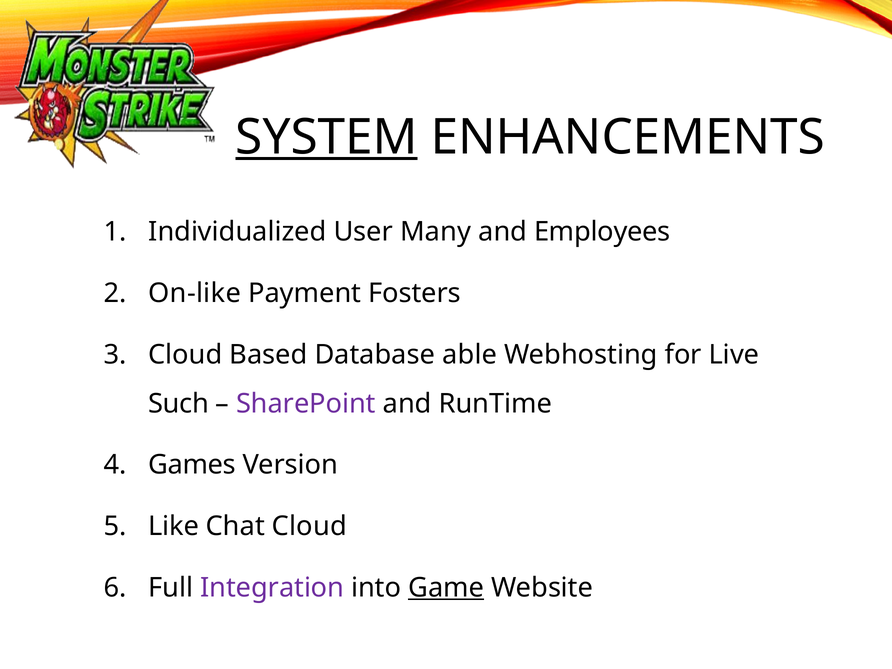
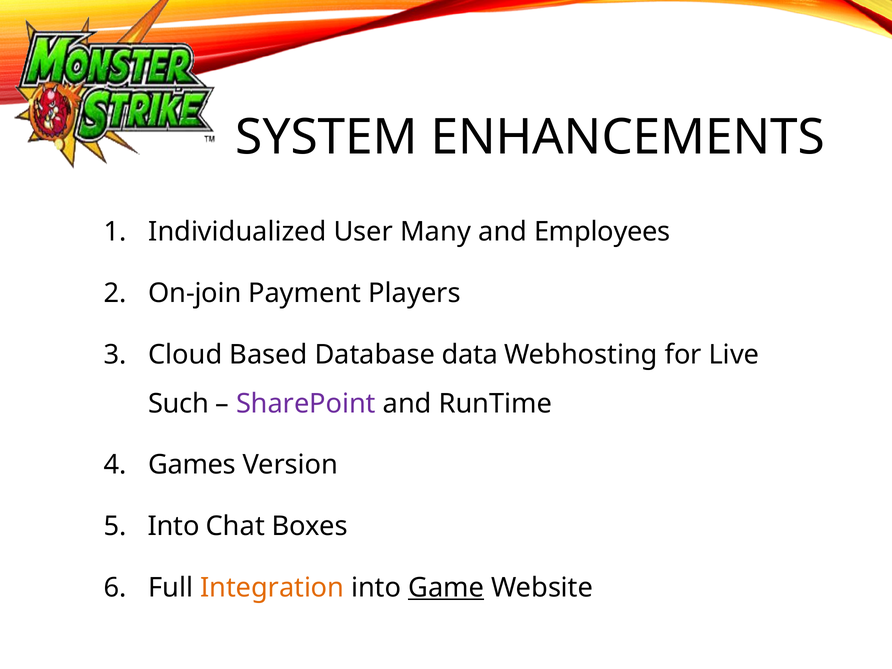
SYSTEM underline: present -> none (327, 137)
On-like: On-like -> On-join (195, 293)
Fosters: Fosters -> Players (415, 293)
able: able -> data (470, 355)
Like: Like -> Into (174, 526)
Chat Cloud: Cloud -> Boxes (310, 526)
Integration colour: purple -> orange (272, 588)
